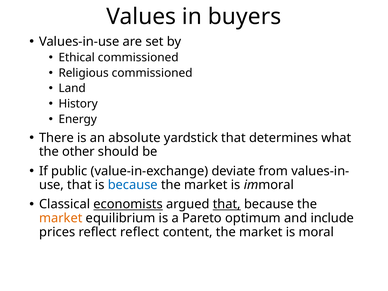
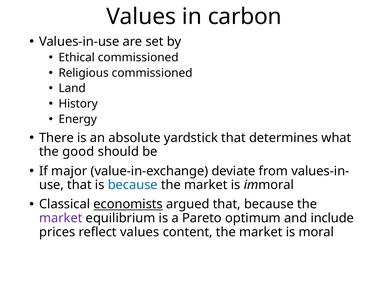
buyers: buyers -> carbon (245, 17)
other: other -> good (78, 152)
public: public -> major (69, 171)
that underline: present -> none (227, 204)
market colour: orange -> purple (61, 218)
reflect reflect: reflect -> values (140, 232)
